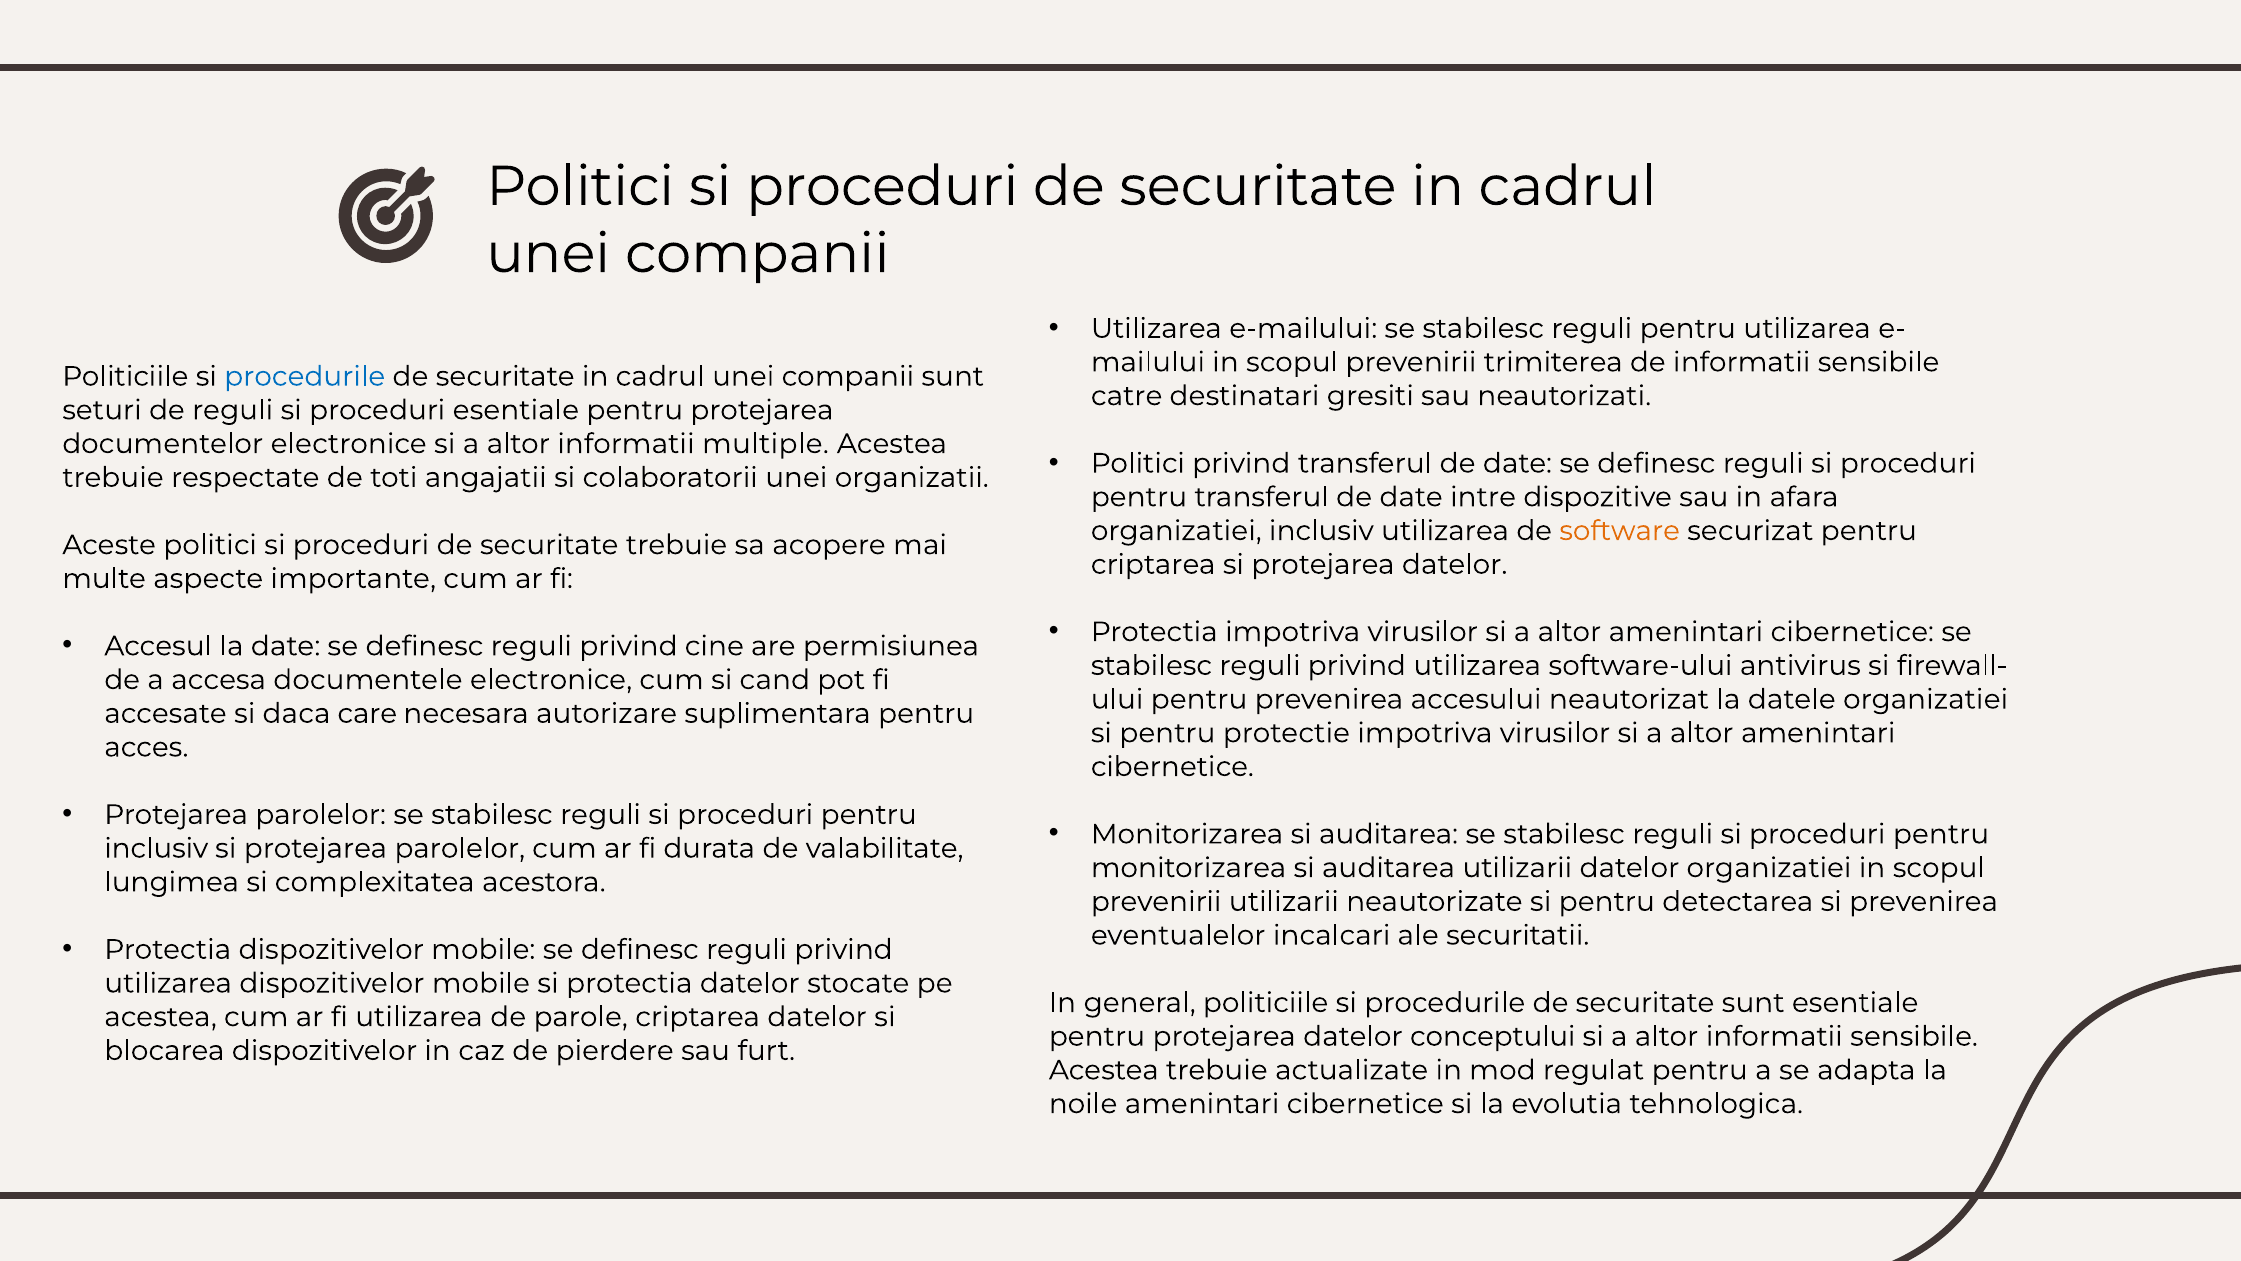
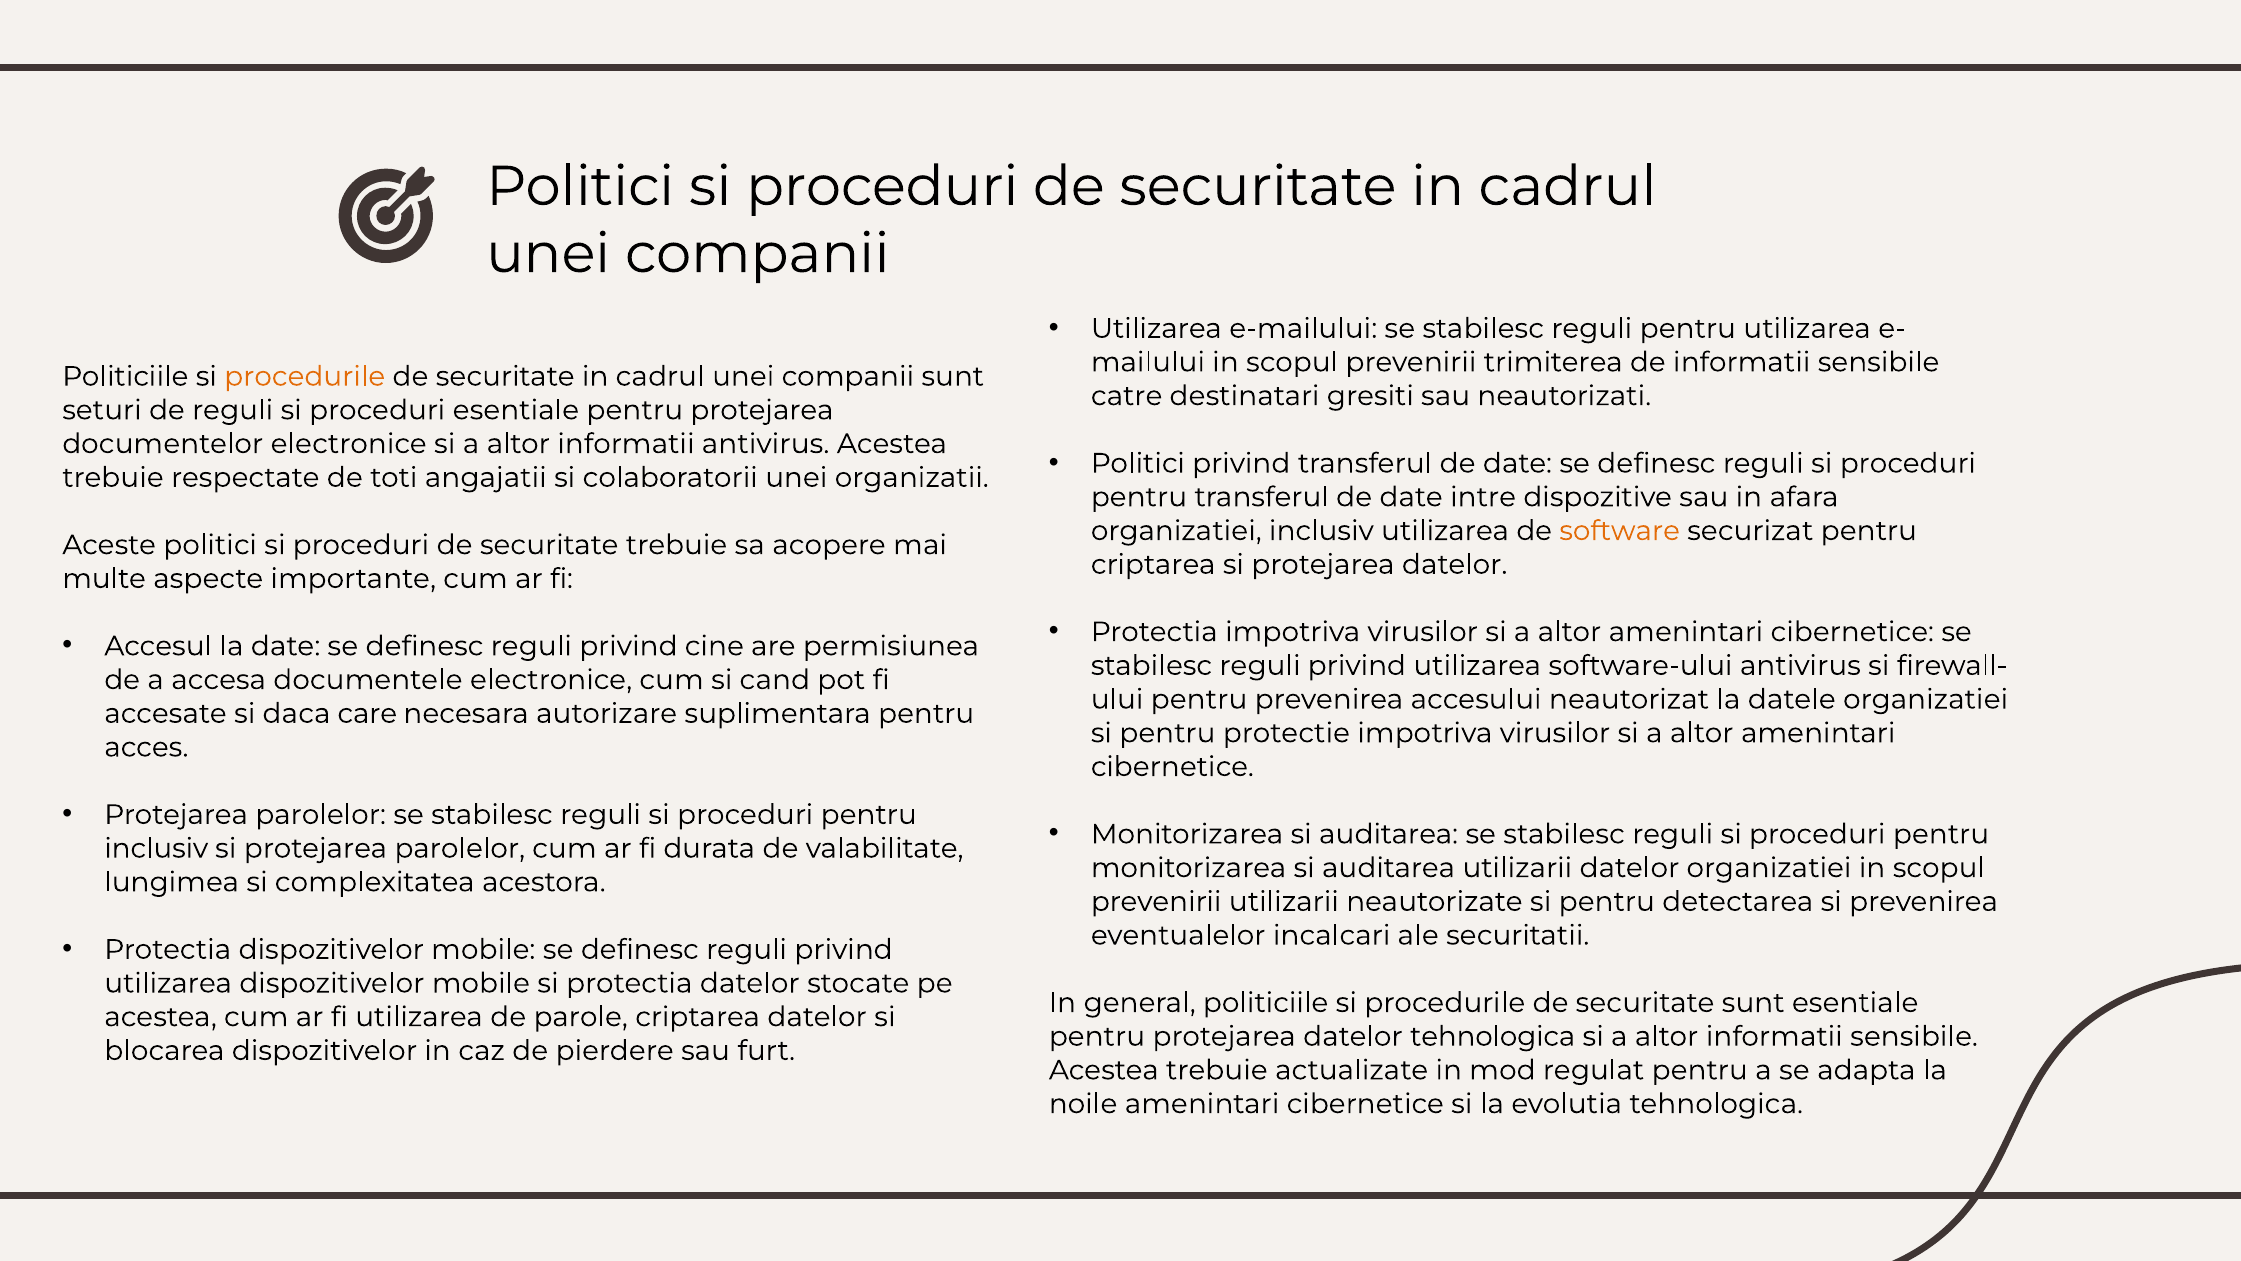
procedurile colour: blue -> orange (305, 376)
informatii multiple: multiple -> antivirus (765, 444)
datelor conceptului: conceptului -> tehnologica (1493, 1036)
